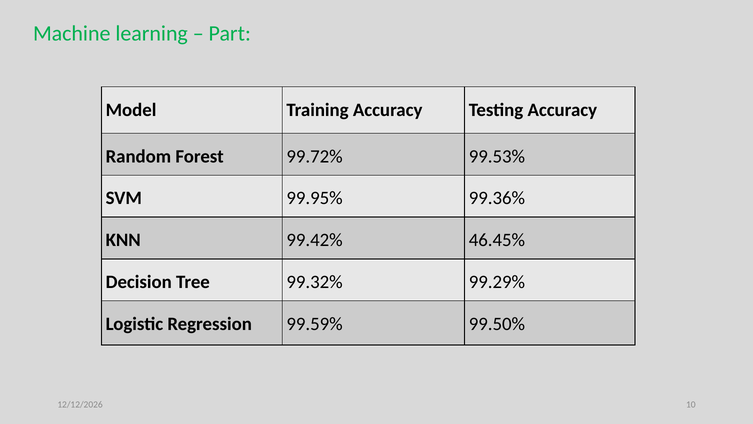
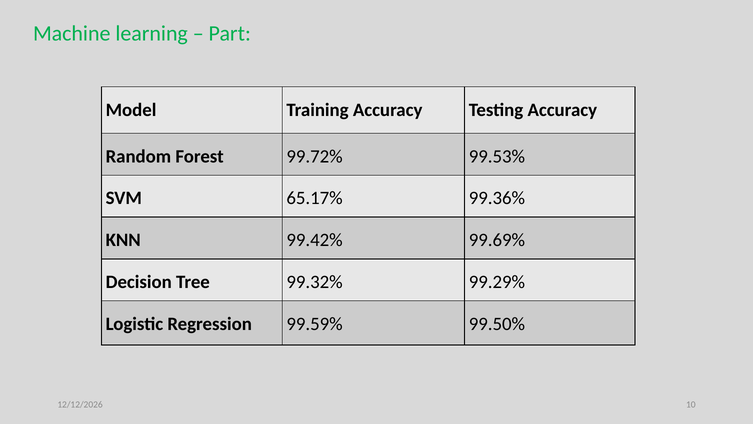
99.95%: 99.95% -> 65.17% (315, 198)
46.45%: 46.45% -> 99.69% (497, 240)
